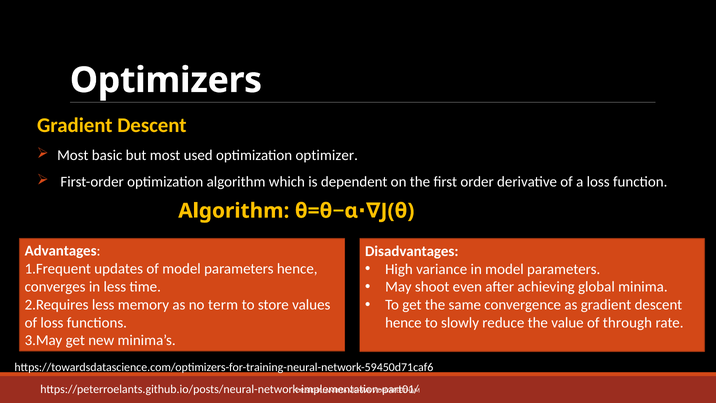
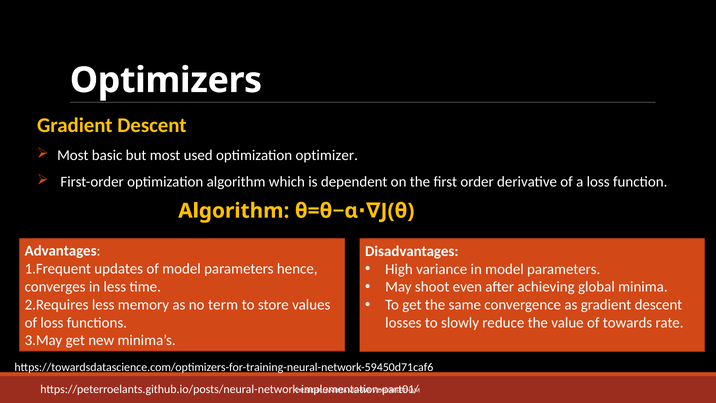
hence: hence -> losses (403, 323)
through: through -> towards (628, 323)
